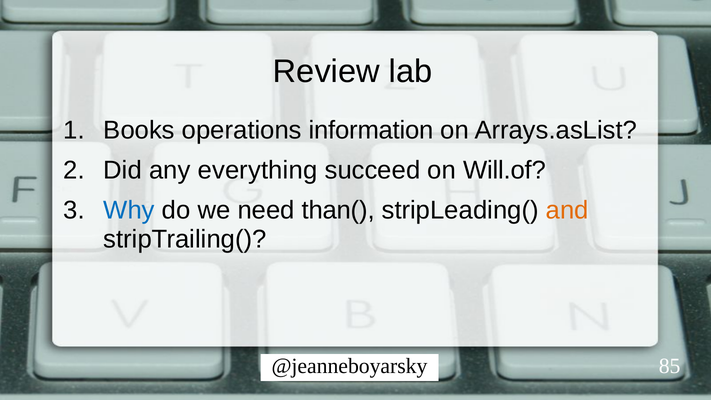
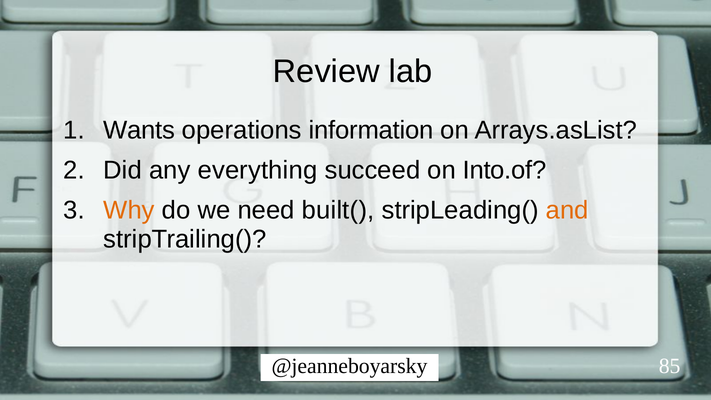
Books: Books -> Wants (139, 130)
Will.of: Will.of -> Into.of (505, 170)
Why colour: blue -> orange (129, 210)
than(: than( -> built( (338, 210)
